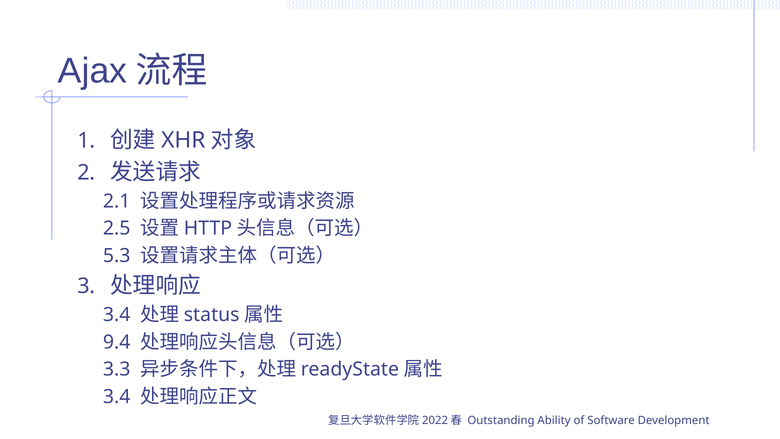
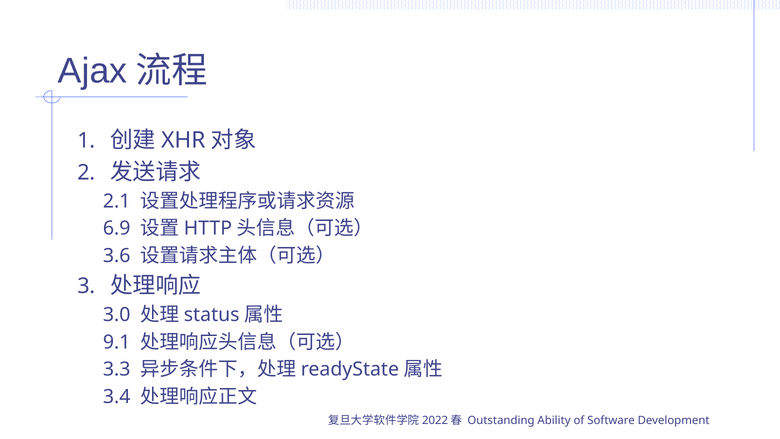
2.5: 2.5 -> 6.9 (117, 228)
5.3: 5.3 -> 3.6 (117, 256)
3.4: 3.4 -> 3.0 (117, 315)
9.4: 9.4 -> 9.1 (117, 342)
